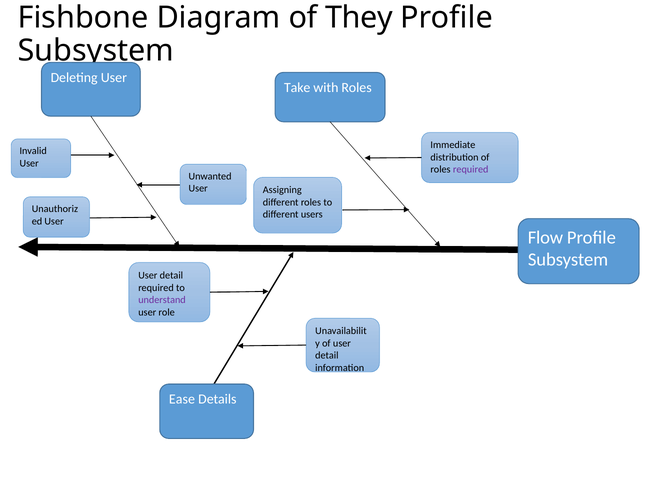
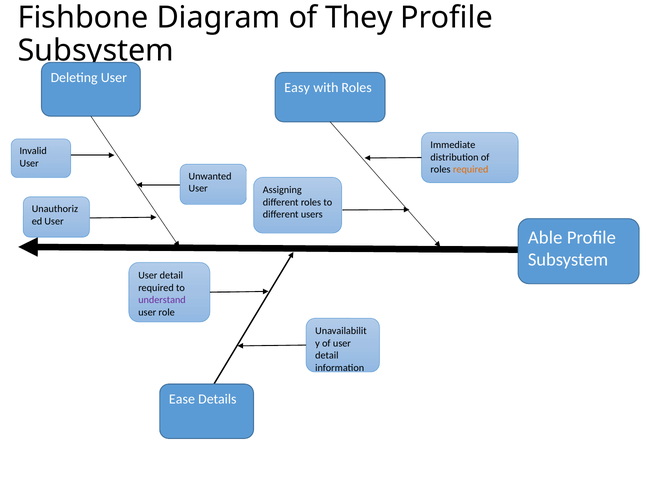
Take: Take -> Easy (297, 87)
required colour: purple -> orange (471, 169)
Flow: Flow -> Able (545, 238)
